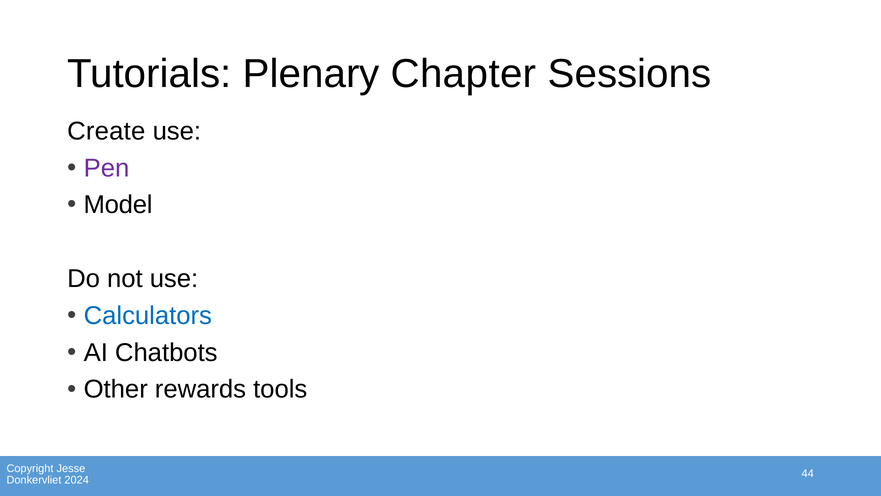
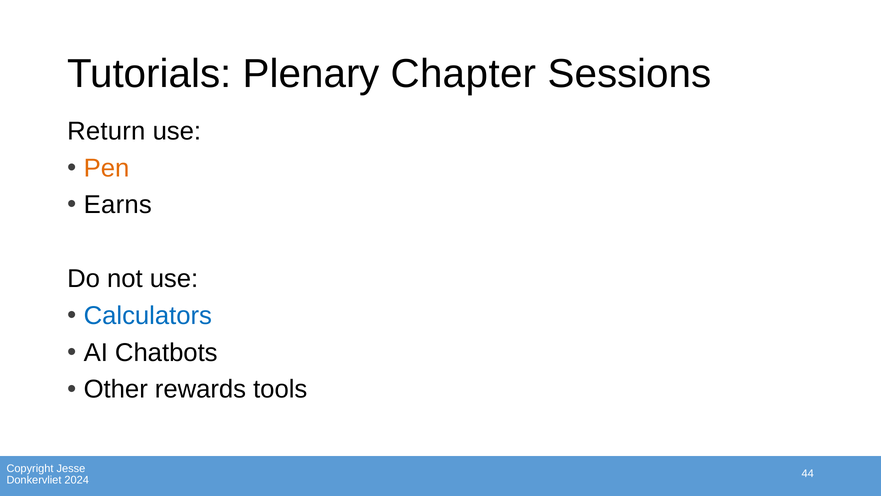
Create: Create -> Return (106, 131)
Pen colour: purple -> orange (106, 168)
Model: Model -> Earns (118, 205)
